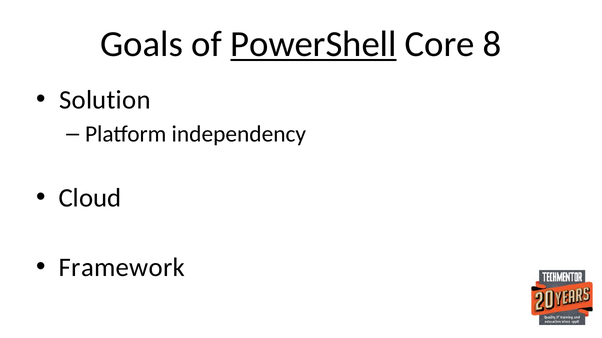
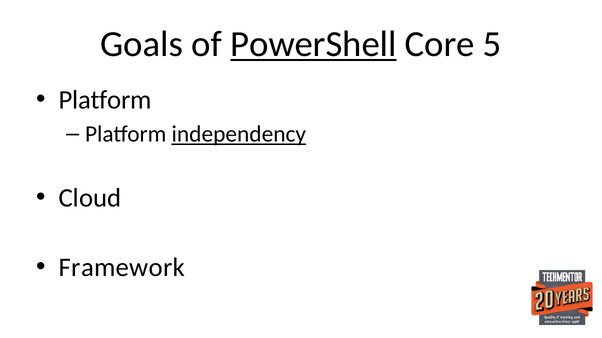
8: 8 -> 5 (492, 44)
Solution: Solution -> Platform (105, 100)
independency underline: none -> present (239, 135)
